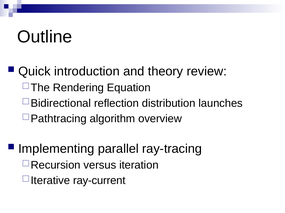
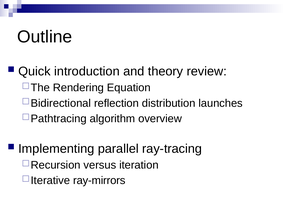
ray-current: ray-current -> ray-mirrors (99, 181)
